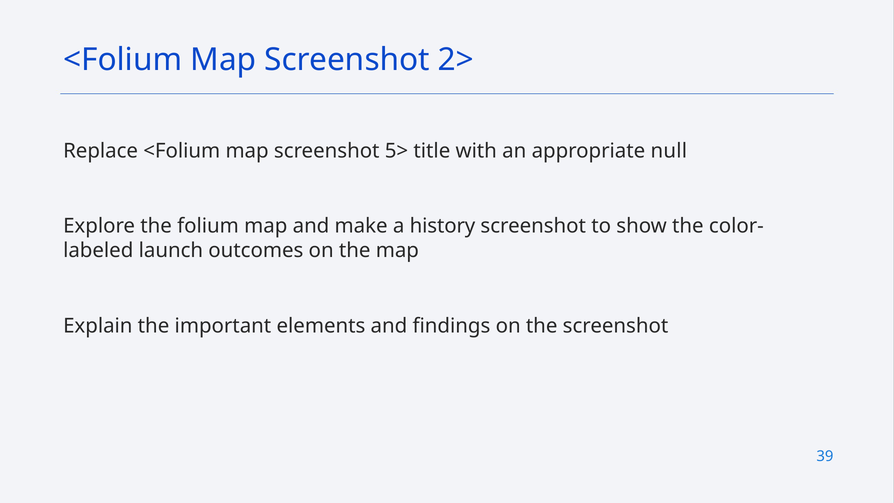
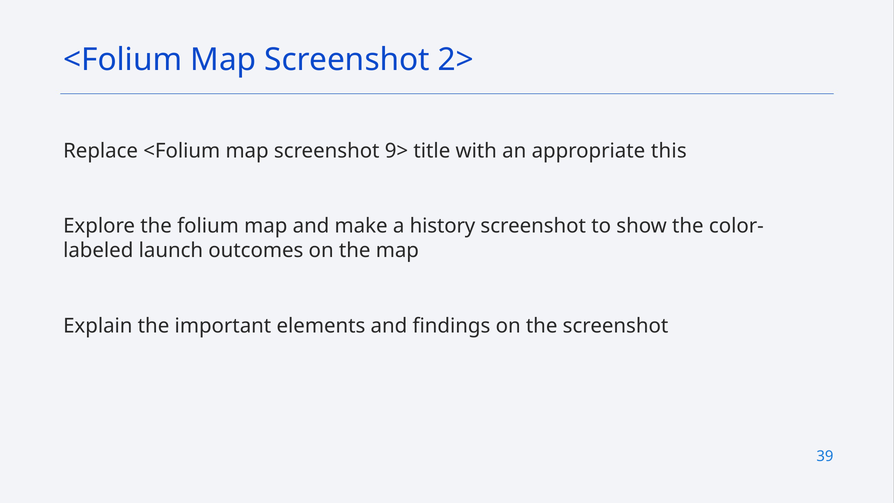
5>: 5> -> 9> (396, 151)
null: null -> this (669, 151)
